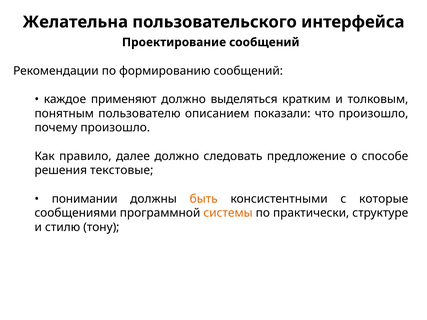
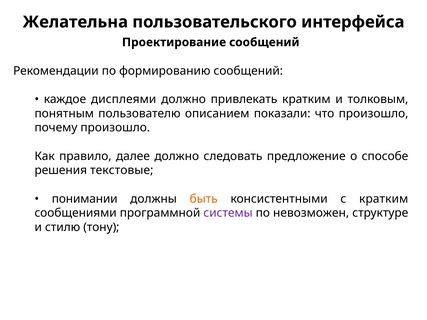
применяют: применяют -> дисплеями (124, 99)
выделяться: выделяться -> привлекать (244, 99)
с которые: которые -> кратким (384, 199)
системы colour: orange -> purple (228, 213)
практически: практически -> невозможен (311, 213)
